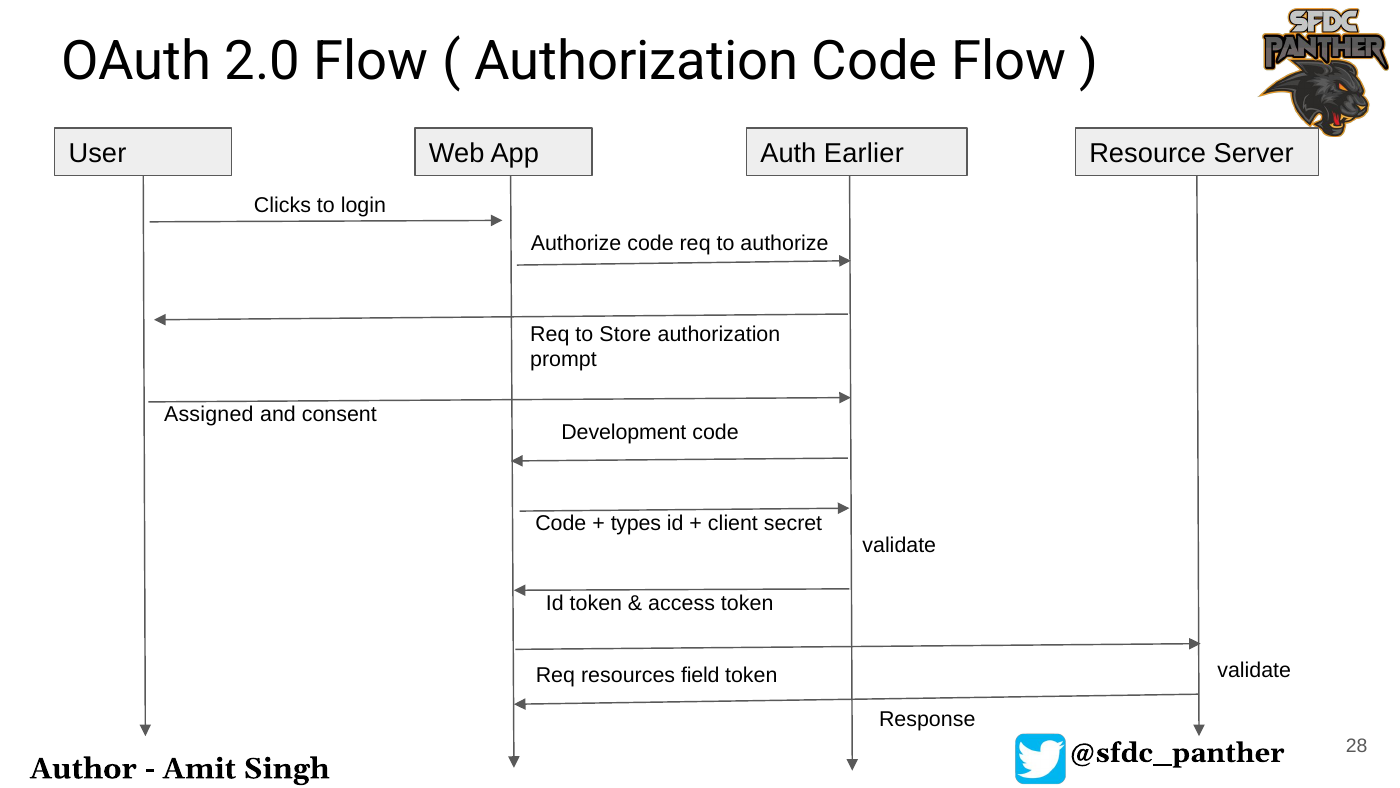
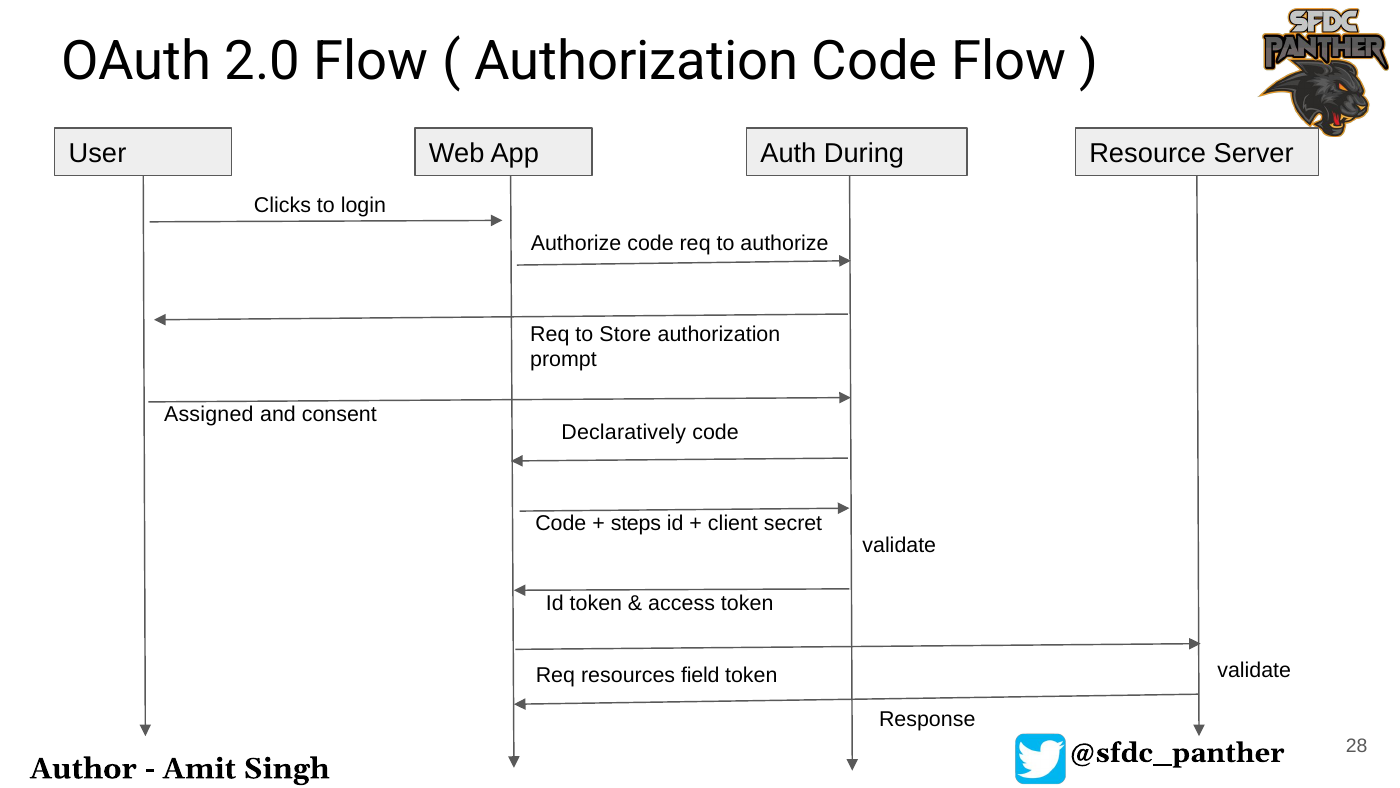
Earlier: Earlier -> During (864, 154)
Development: Development -> Declaratively (624, 432)
types: types -> steps (636, 524)
